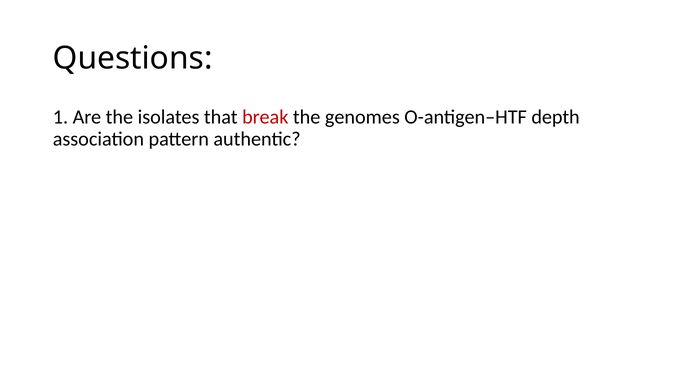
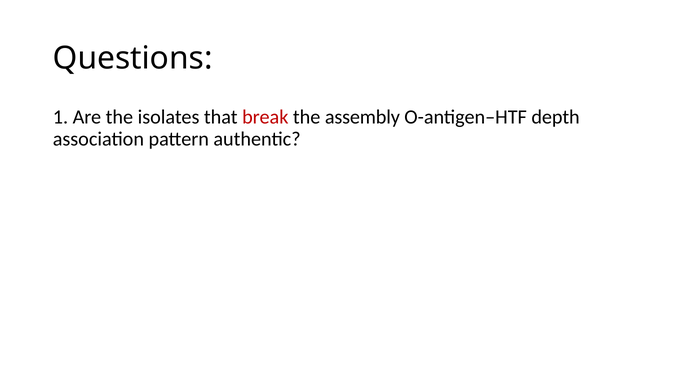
genomes: genomes -> assembly (362, 117)
